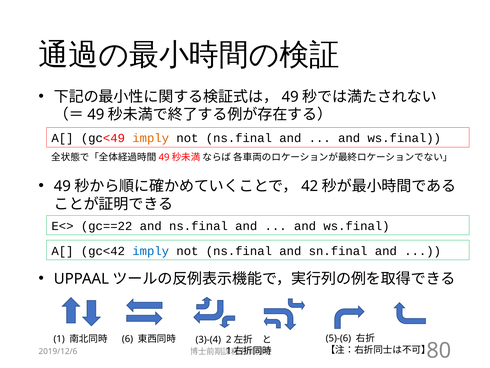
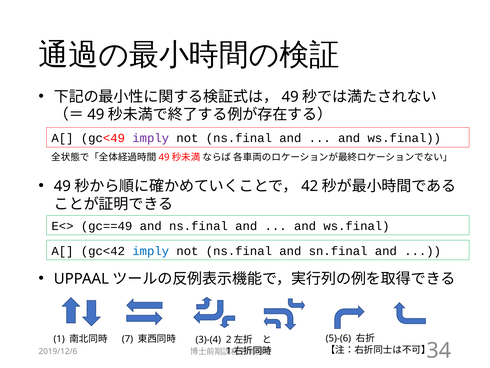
imply colour: orange -> purple (151, 138)
gc==22: gc==22 -> gc==49 (107, 226)
6: 6 -> 7 (127, 339)
80: 80 -> 34 (439, 350)
